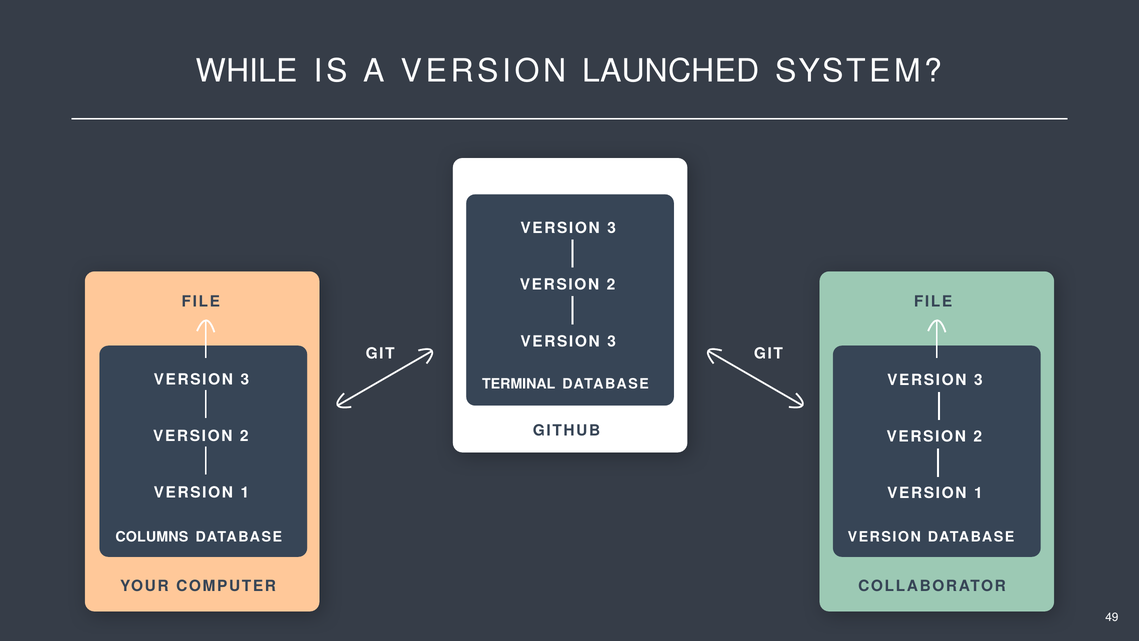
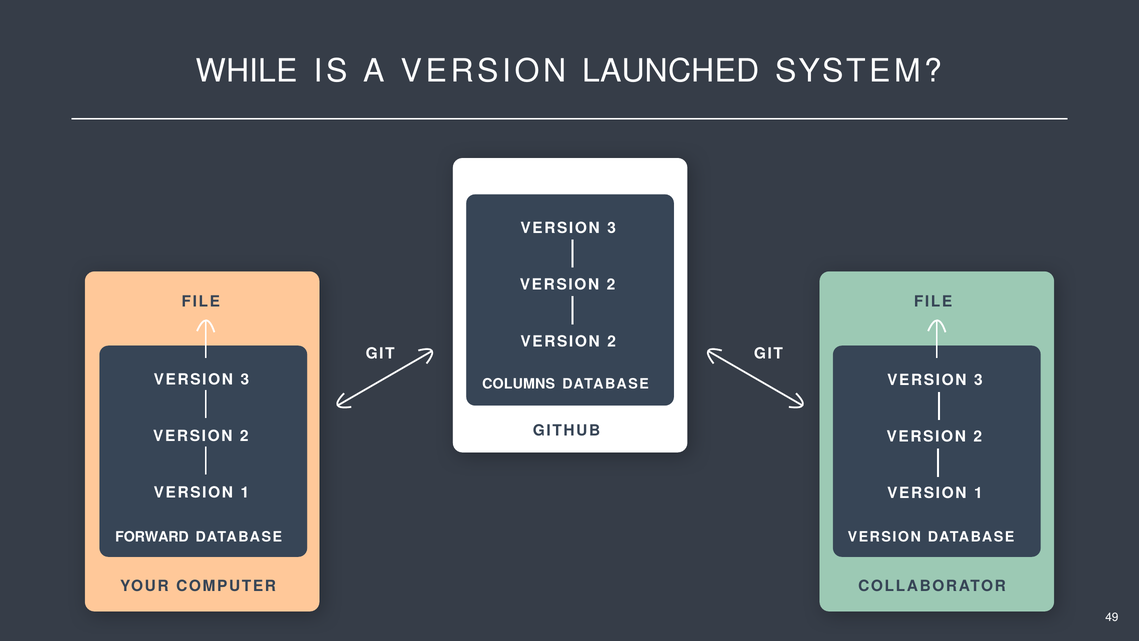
3: 3 -> 2 (612, 341)
TERMINAL: TERMINAL -> COLUMNS (519, 384)
COLUMNS: COLUMNS -> FORWARD (152, 537)
